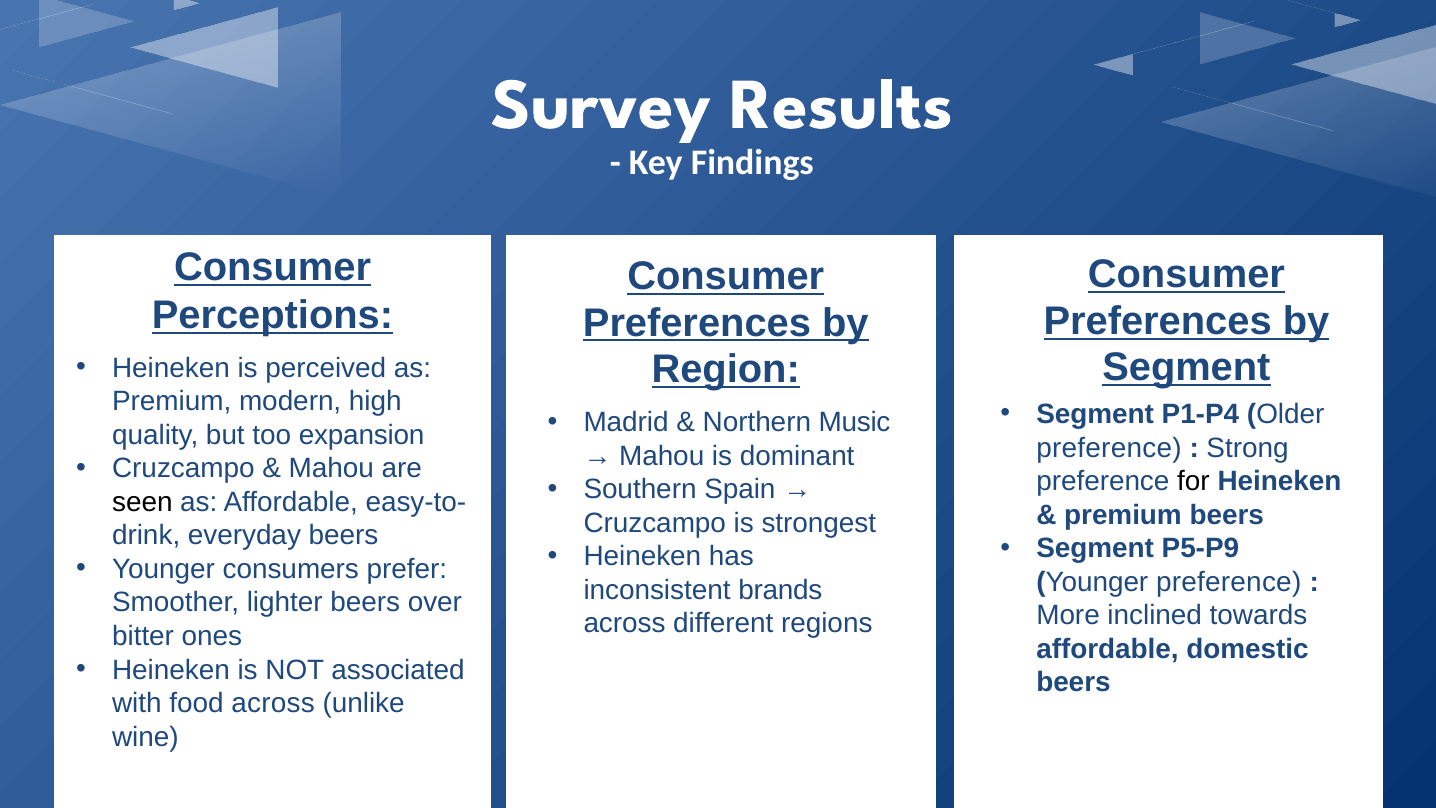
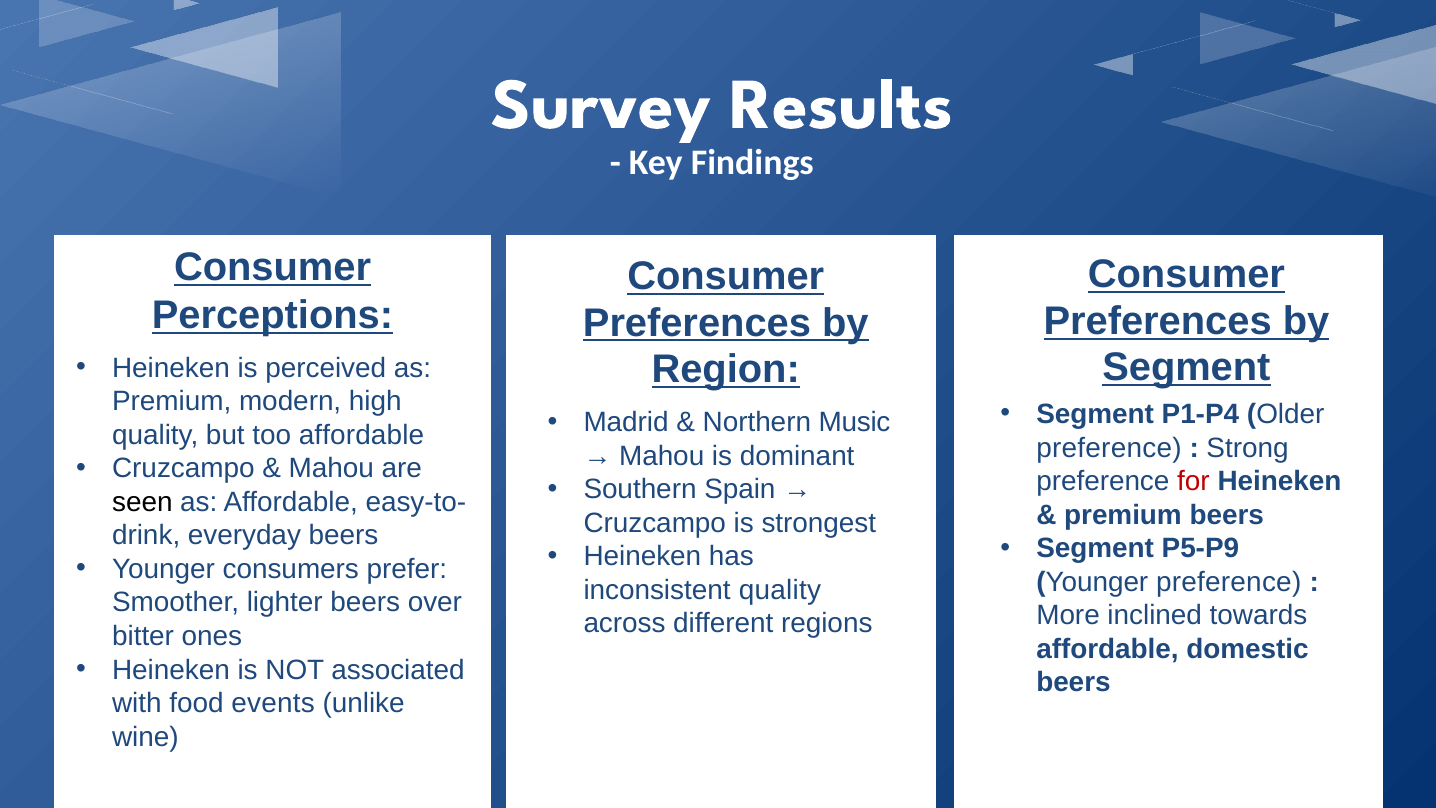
too expansion: expansion -> affordable (361, 435)
for colour: black -> red (1193, 481)
inconsistent brands: brands -> quality (780, 590)
food across: across -> events (273, 703)
